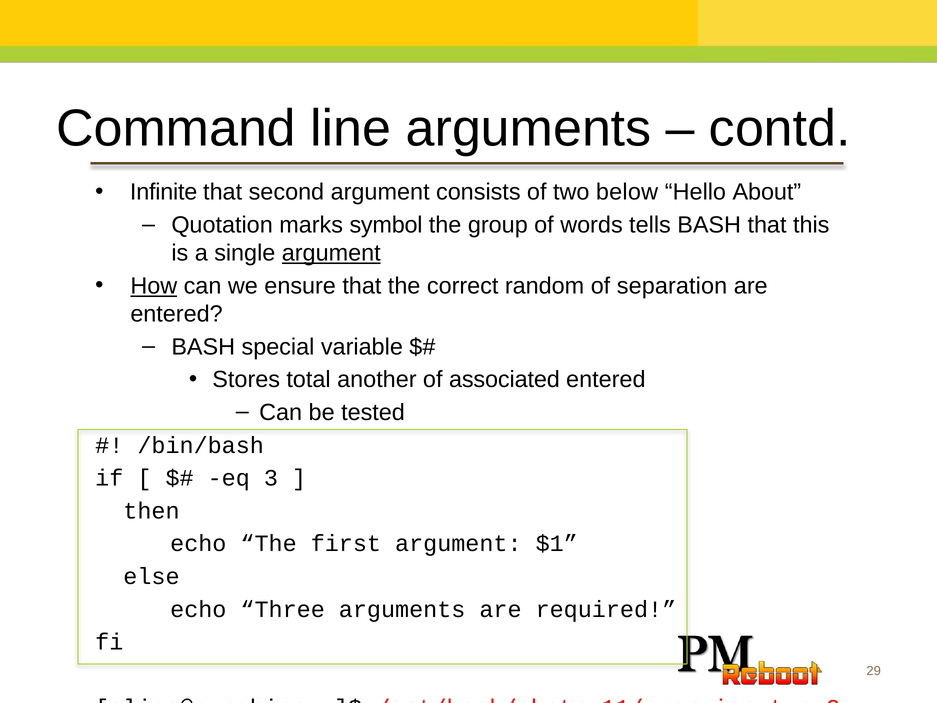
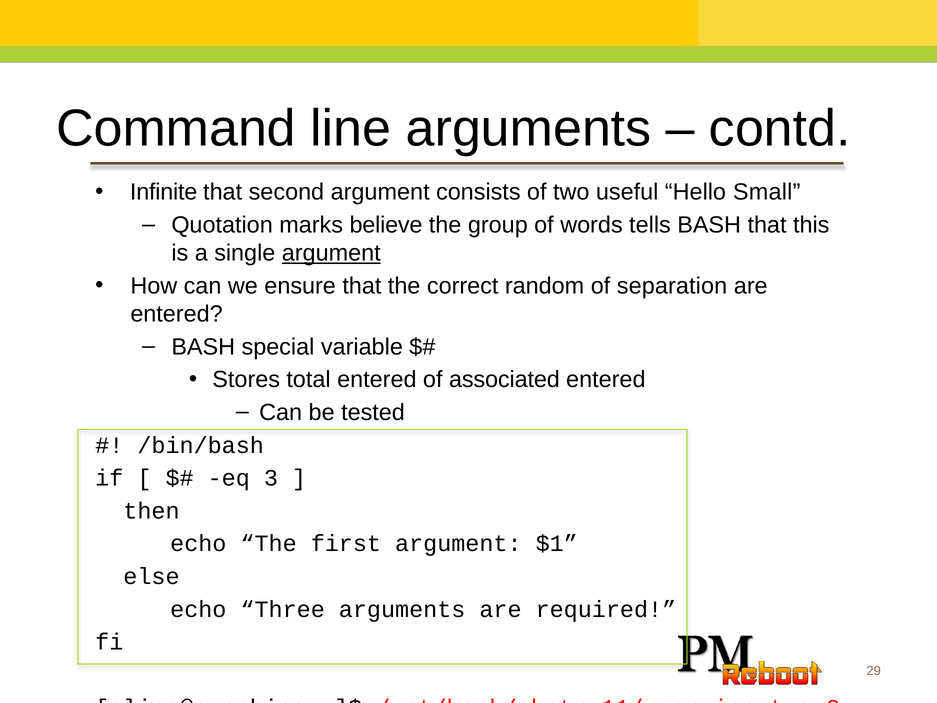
below: below -> useful (627, 192)
About: About -> Small (767, 192)
symbol: symbol -> believe (386, 225)
How underline: present -> none (154, 286)
total another: another -> entered (377, 380)
